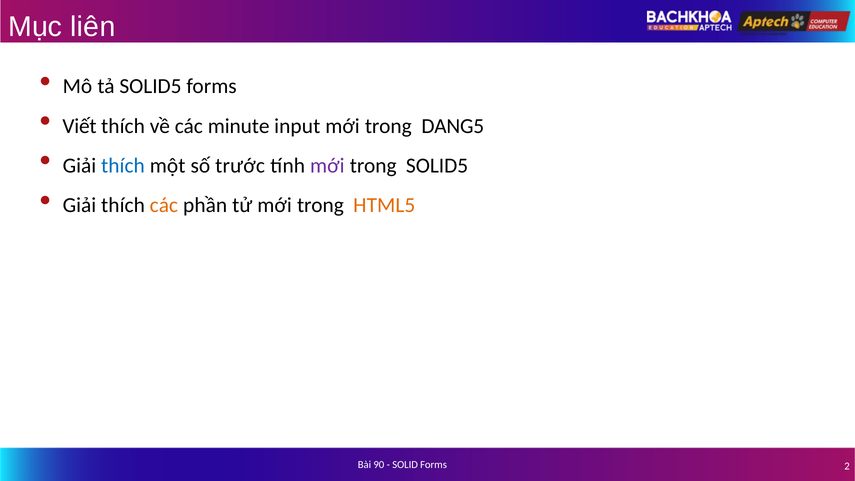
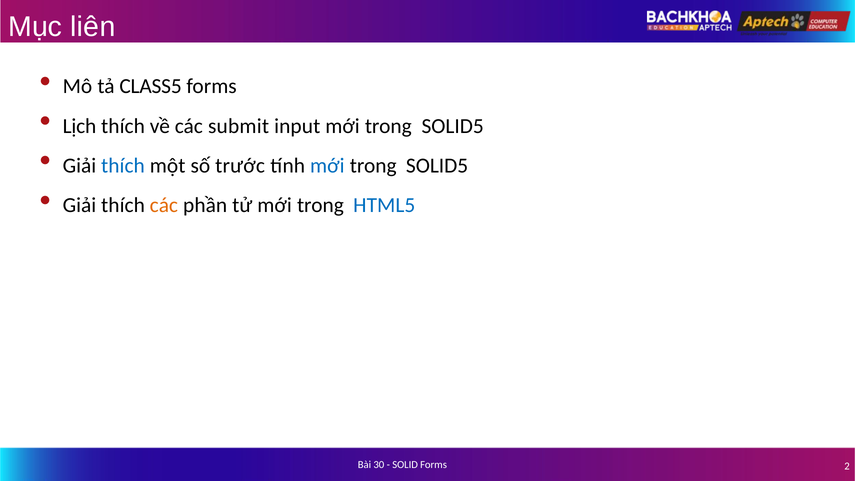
tả SOLID5: SOLID5 -> CLASS5 (151, 86)
Viết: Viết -> Lịch (79, 126)
minute: minute -> submit (239, 126)
input mới trong DANG5: DANG5 -> SOLID5 (453, 126)
mới colour: purple -> blue (327, 166)
HTML5 colour: orange -> blue (384, 205)
90: 90 -> 30 (379, 465)
